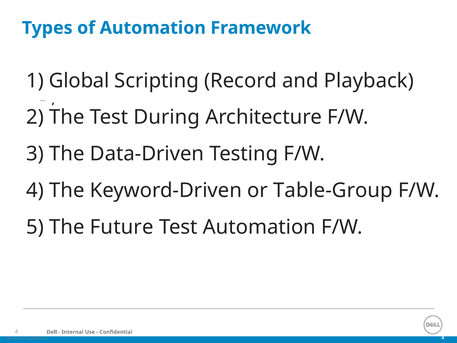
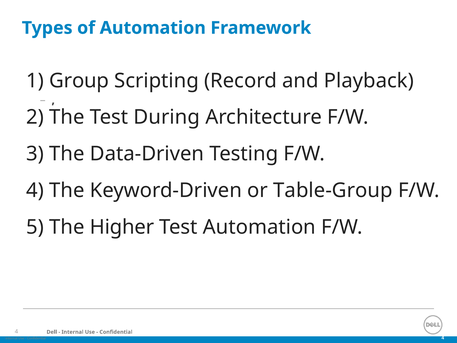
Global: Global -> Group (79, 81)
Future: Future -> Higher (122, 227)
